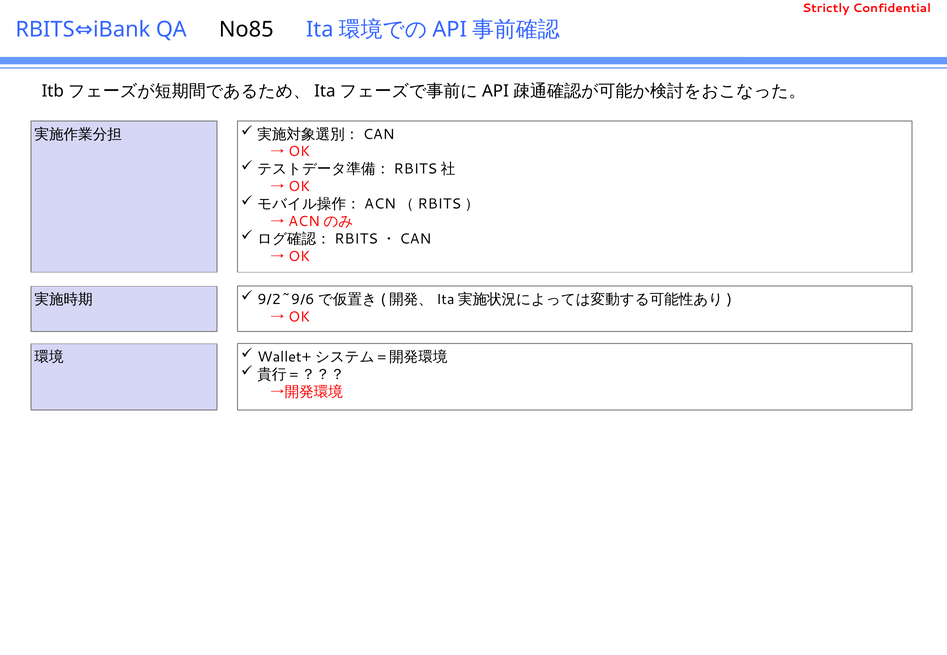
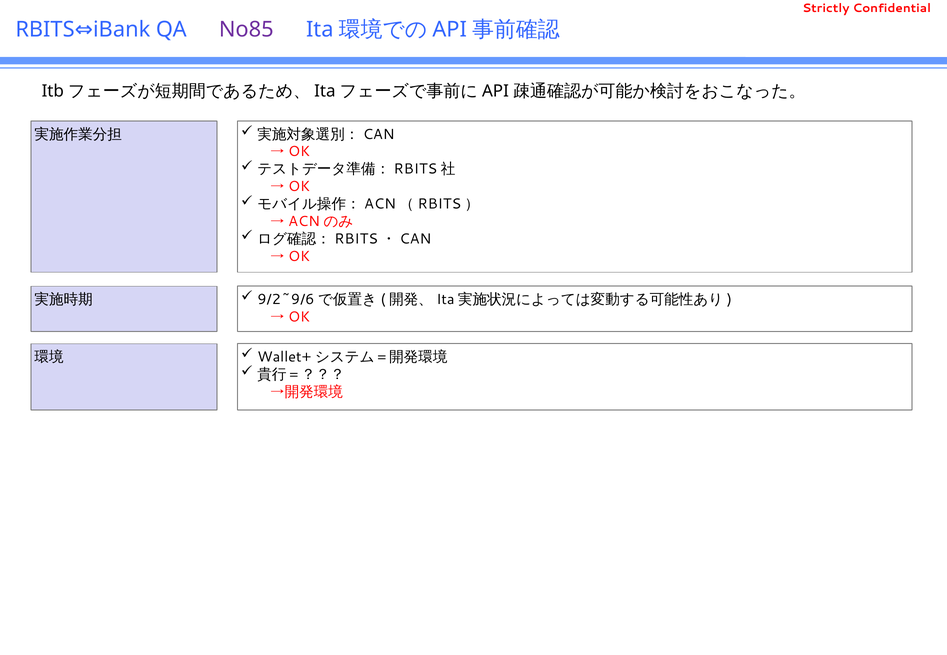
No85 colour: black -> purple (246, 30)
